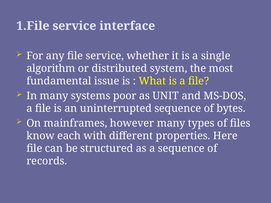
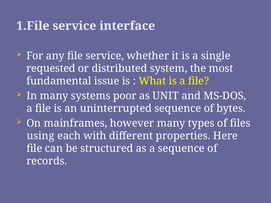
algorithm: algorithm -> requested (51, 68)
know: know -> using (40, 136)
